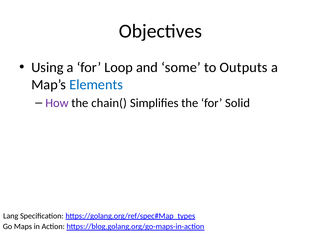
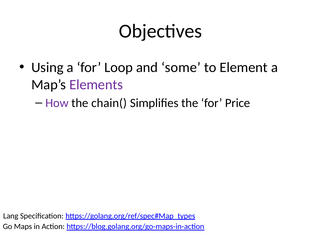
Outputs: Outputs -> Element (244, 67)
Elements colour: blue -> purple (96, 84)
Solid: Solid -> Price (238, 103)
